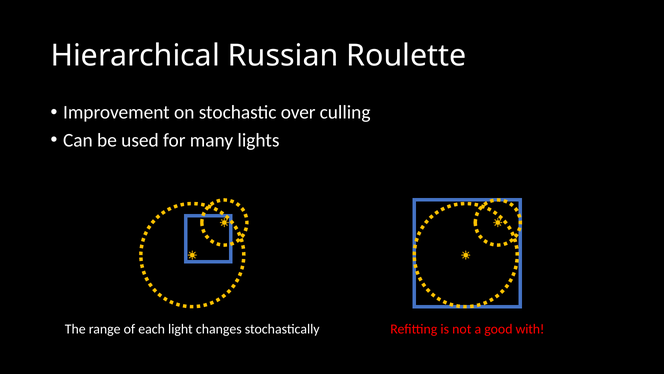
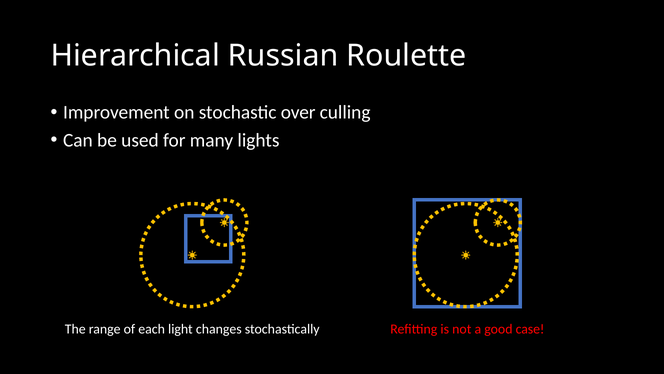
with: with -> case (530, 329)
